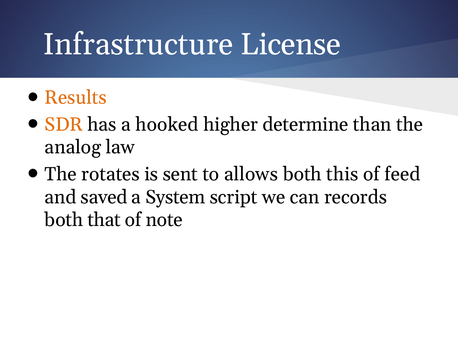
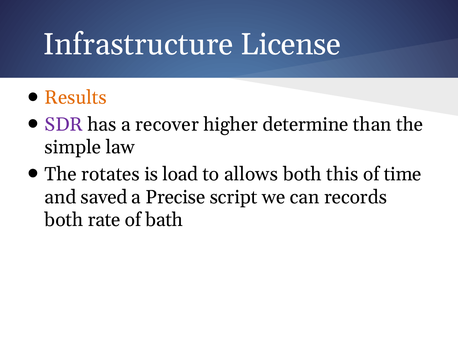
SDR colour: orange -> purple (64, 124)
hooked: hooked -> recover (167, 124)
analog: analog -> simple (73, 147)
sent: sent -> load (180, 174)
feed: feed -> time (403, 174)
System: System -> Precise (175, 197)
that: that -> rate (104, 220)
note: note -> bath (164, 220)
